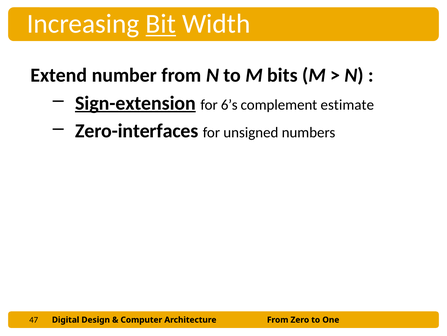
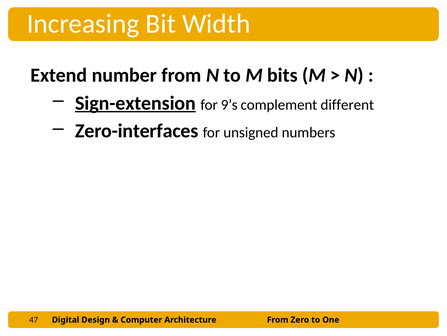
Bit underline: present -> none (161, 24)
6’s: 6’s -> 9’s (229, 105)
estimate: estimate -> different (347, 105)
